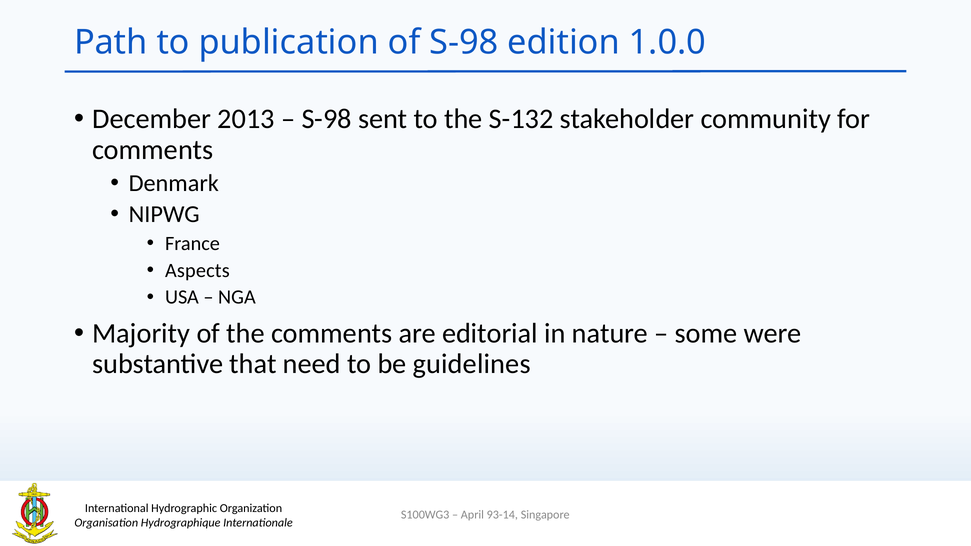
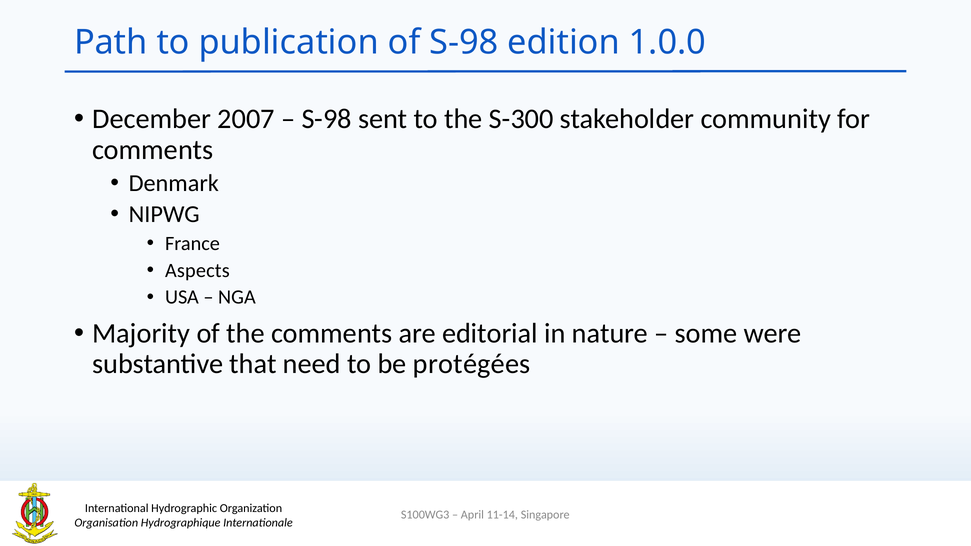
2013: 2013 -> 2007 (246, 119)
S-132: S-132 -> S-300 (521, 119)
guidelines: guidelines -> protégées (472, 364)
93-14: 93-14 -> 11-14 (502, 515)
